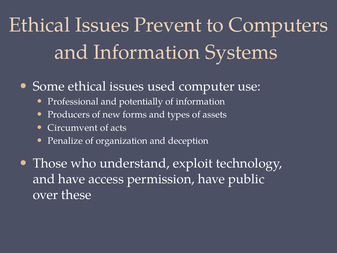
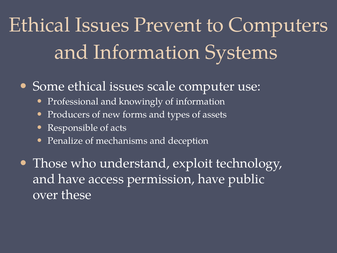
used: used -> scale (161, 86)
potentially: potentially -> knowingly (141, 101)
Circumvent: Circumvent -> Responsible (73, 128)
organization: organization -> mechanisms (122, 141)
